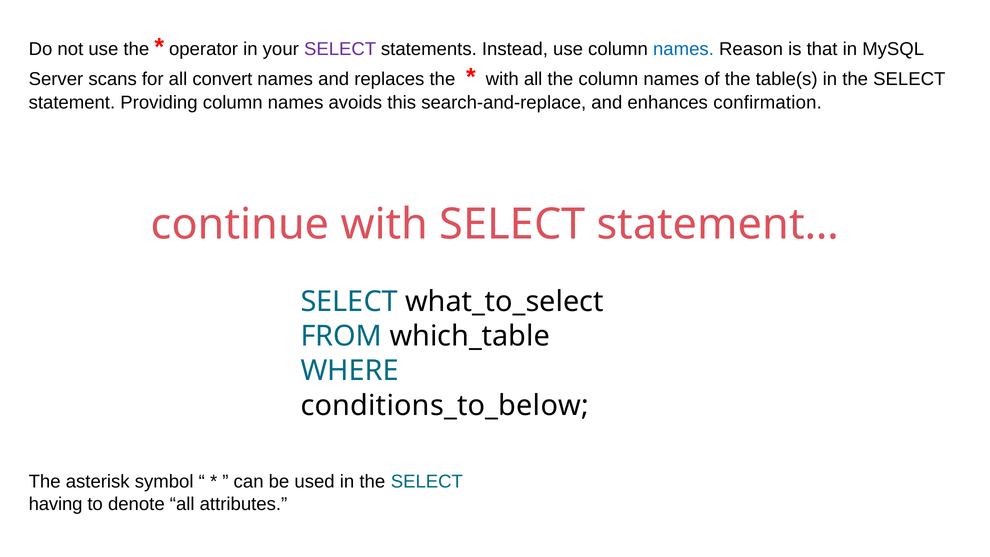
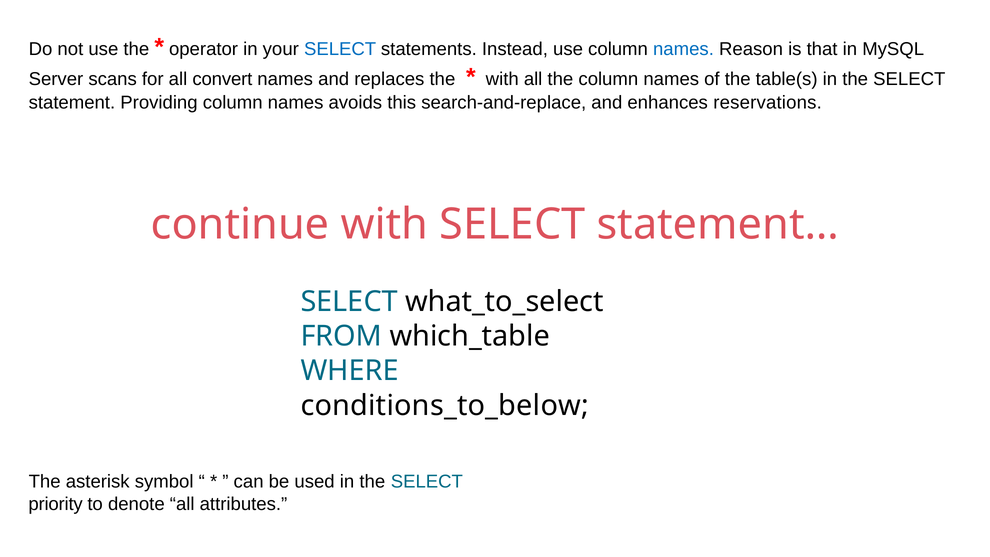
SELECT colour: purple -> blue (340, 49)
confirmation: confirmation -> reservations (768, 102)
having: having -> priority (56, 504)
